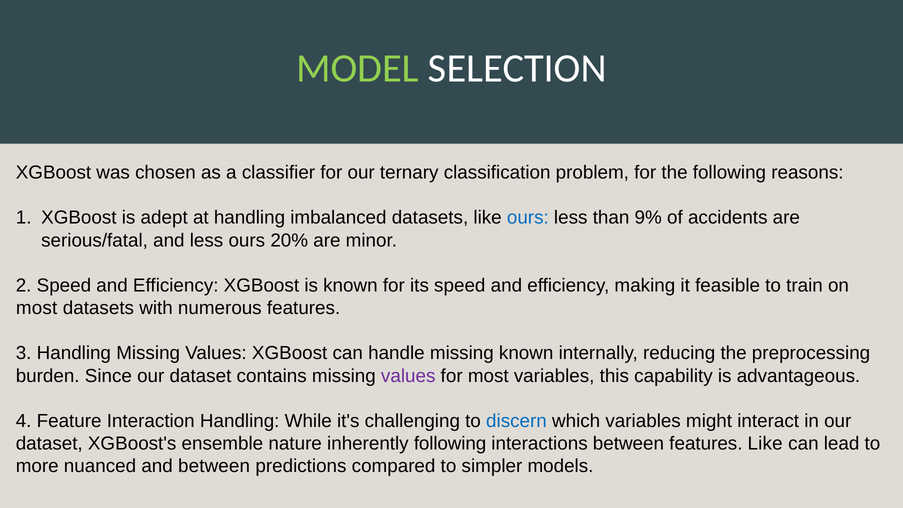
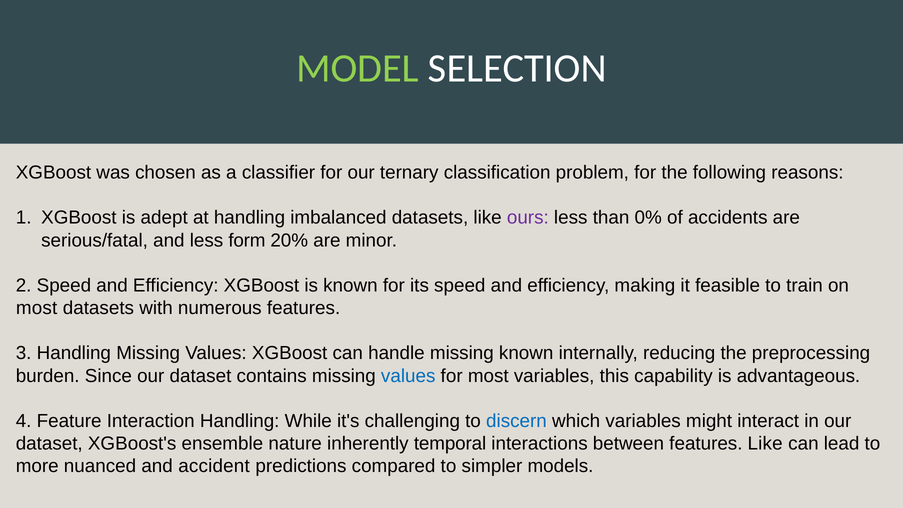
ours colour: blue -> purple (528, 218)
9%: 9% -> 0% (648, 218)
less ours: ours -> form (247, 240)
values colour: purple -> blue (408, 376)
inherently following: following -> temporal (450, 444)
and between: between -> accident (214, 466)
